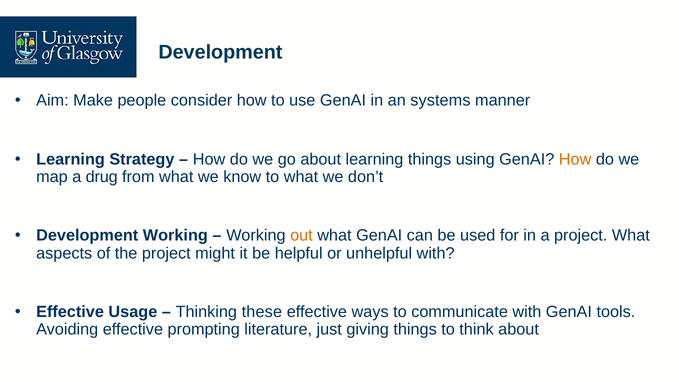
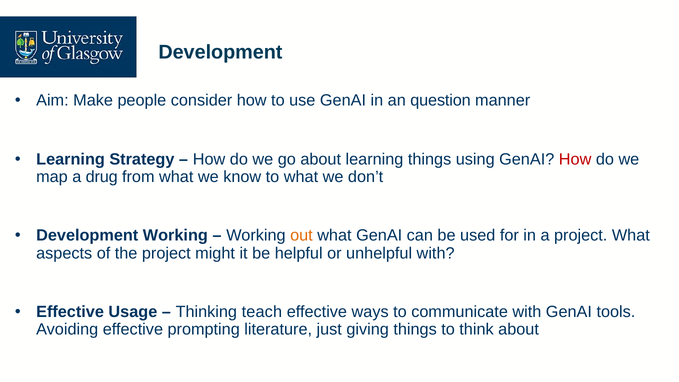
systems: systems -> question (441, 101)
How colour: orange -> red (575, 159)
these: these -> teach (262, 312)
